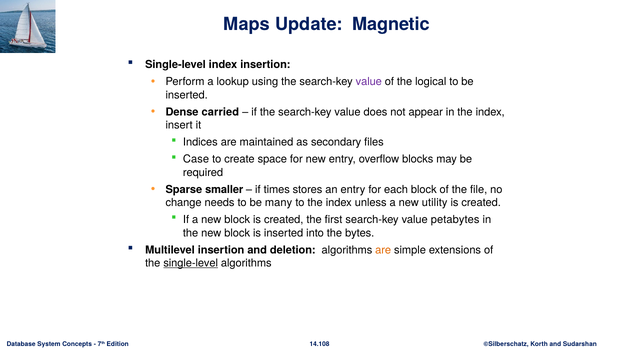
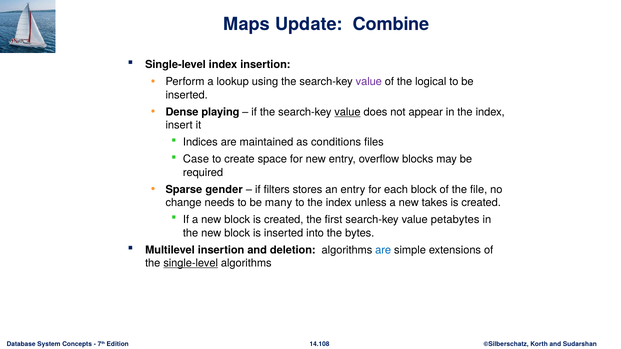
Magnetic: Magnetic -> Combine (391, 24)
carried: carried -> playing (220, 112)
value underline: none -> present (347, 112)
secondary: secondary -> conditions (336, 142)
smaller: smaller -> gender (224, 190)
times: times -> filters (277, 190)
utility: utility -> takes (435, 203)
are colour: orange -> blue (383, 250)
